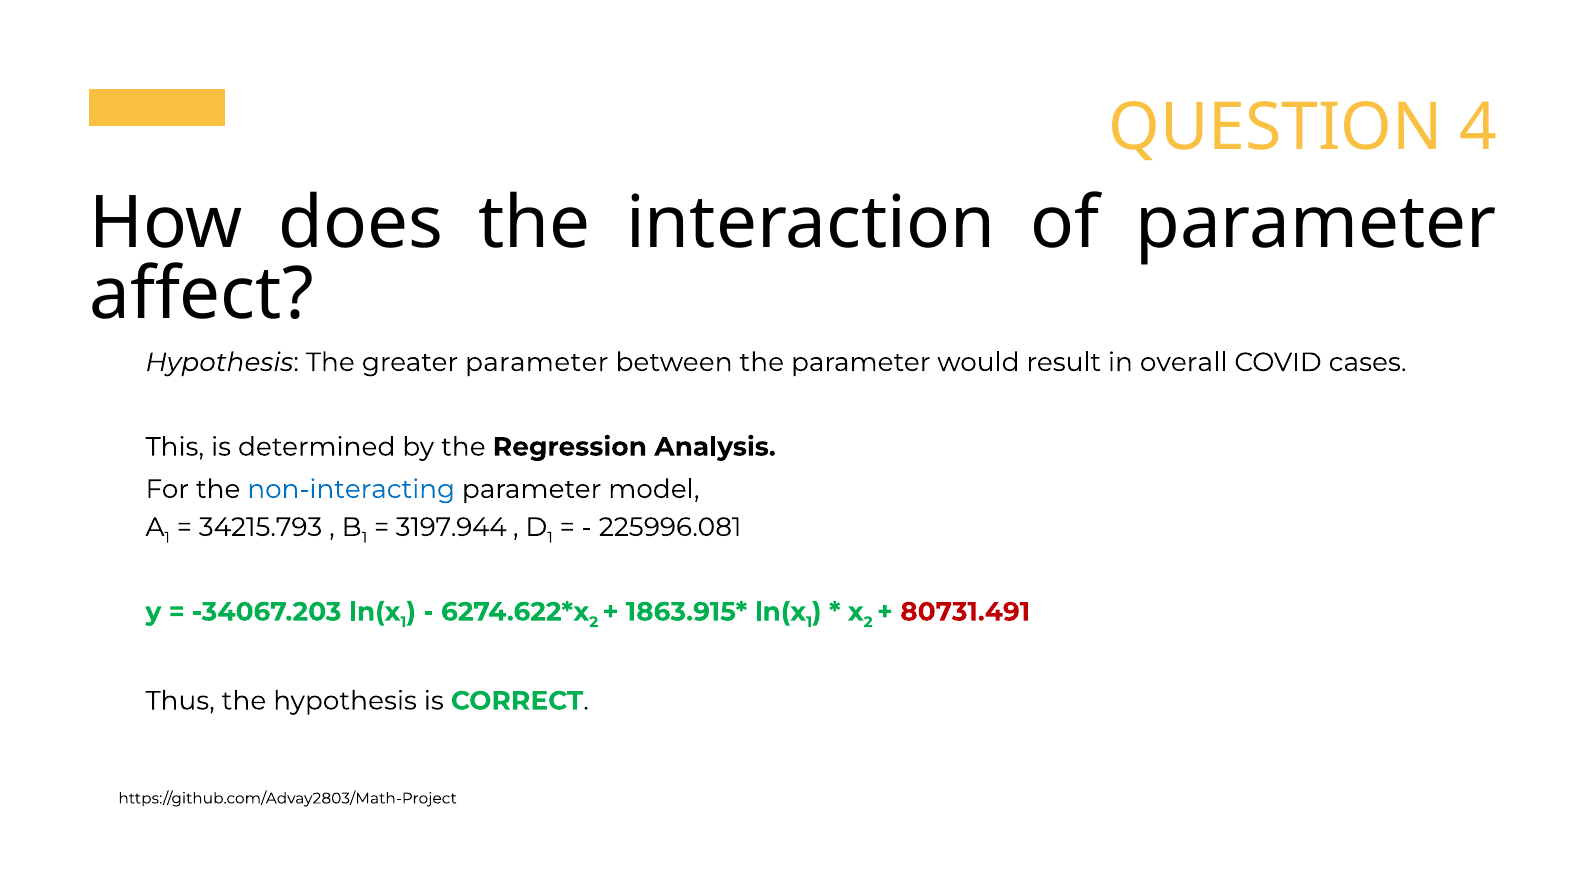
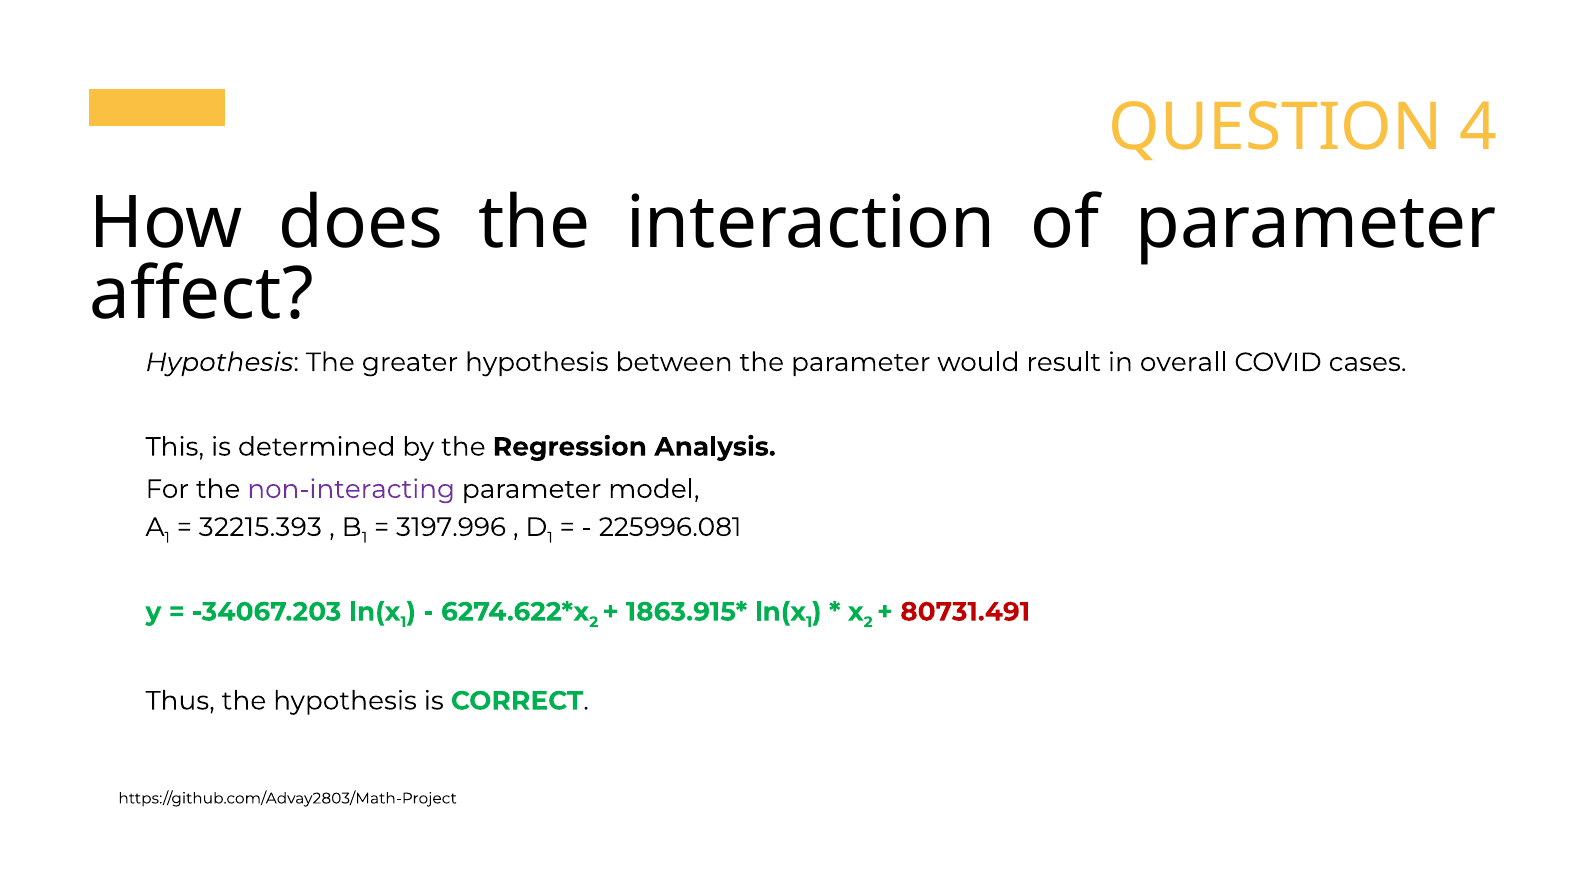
greater parameter: parameter -> hypothesis (537, 362)
non-interacting colour: blue -> purple (351, 489)
34215.793: 34215.793 -> 32215.393 (260, 527)
3197.944: 3197.944 -> 3197.996 (451, 527)
